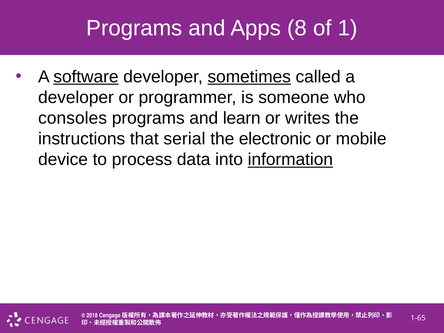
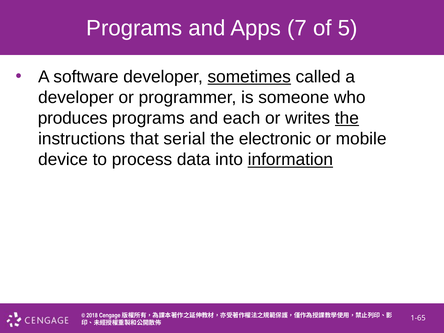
8: 8 -> 7 (297, 28)
1: 1 -> 5 (348, 28)
software underline: present -> none (86, 77)
consoles: consoles -> produces (73, 118)
learn: learn -> each (242, 118)
the underline: none -> present (347, 118)
